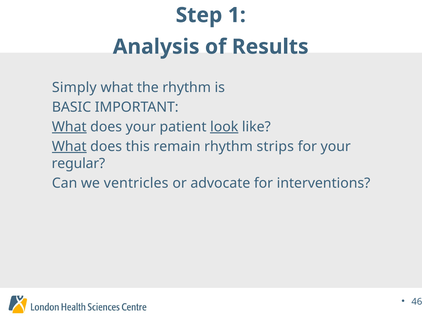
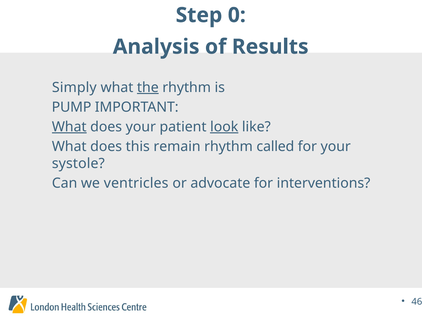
1: 1 -> 0 (237, 15)
the underline: none -> present (148, 88)
BASIC: BASIC -> PUMP (72, 107)
What underline: present -> none (69, 147)
strips: strips -> called (275, 147)
regular: regular -> systole (78, 164)
